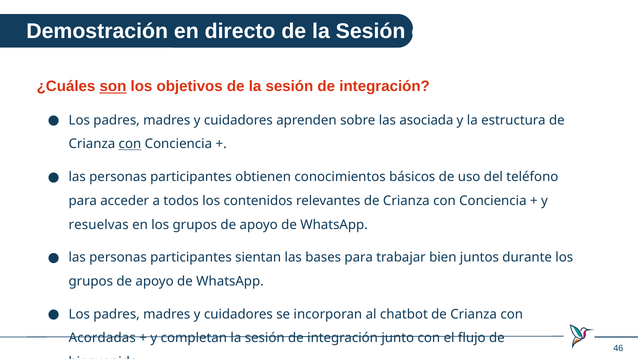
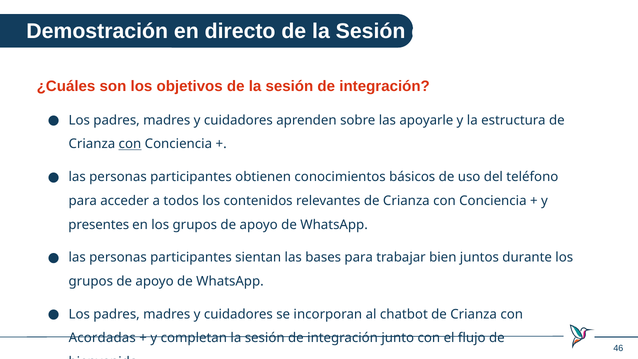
son underline: present -> none (113, 86)
asociada: asociada -> apoyarle (426, 120)
resuelvas: resuelvas -> presentes (99, 225)
